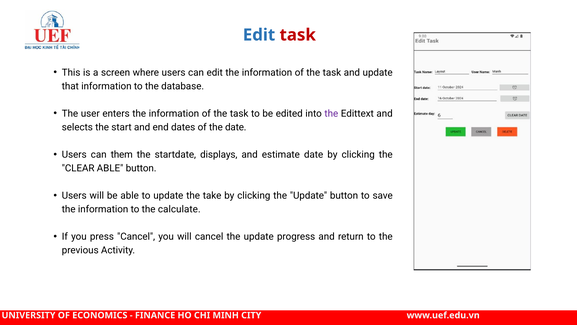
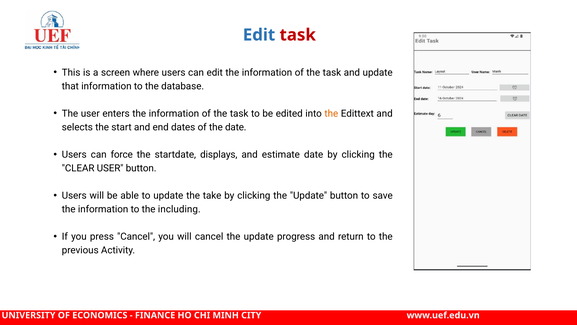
the colour: purple -> orange (331, 113)
them: them -> force (122, 154)
CLEAR ABLE: ABLE -> USER (110, 168)
calculate: calculate -> including (179, 209)
